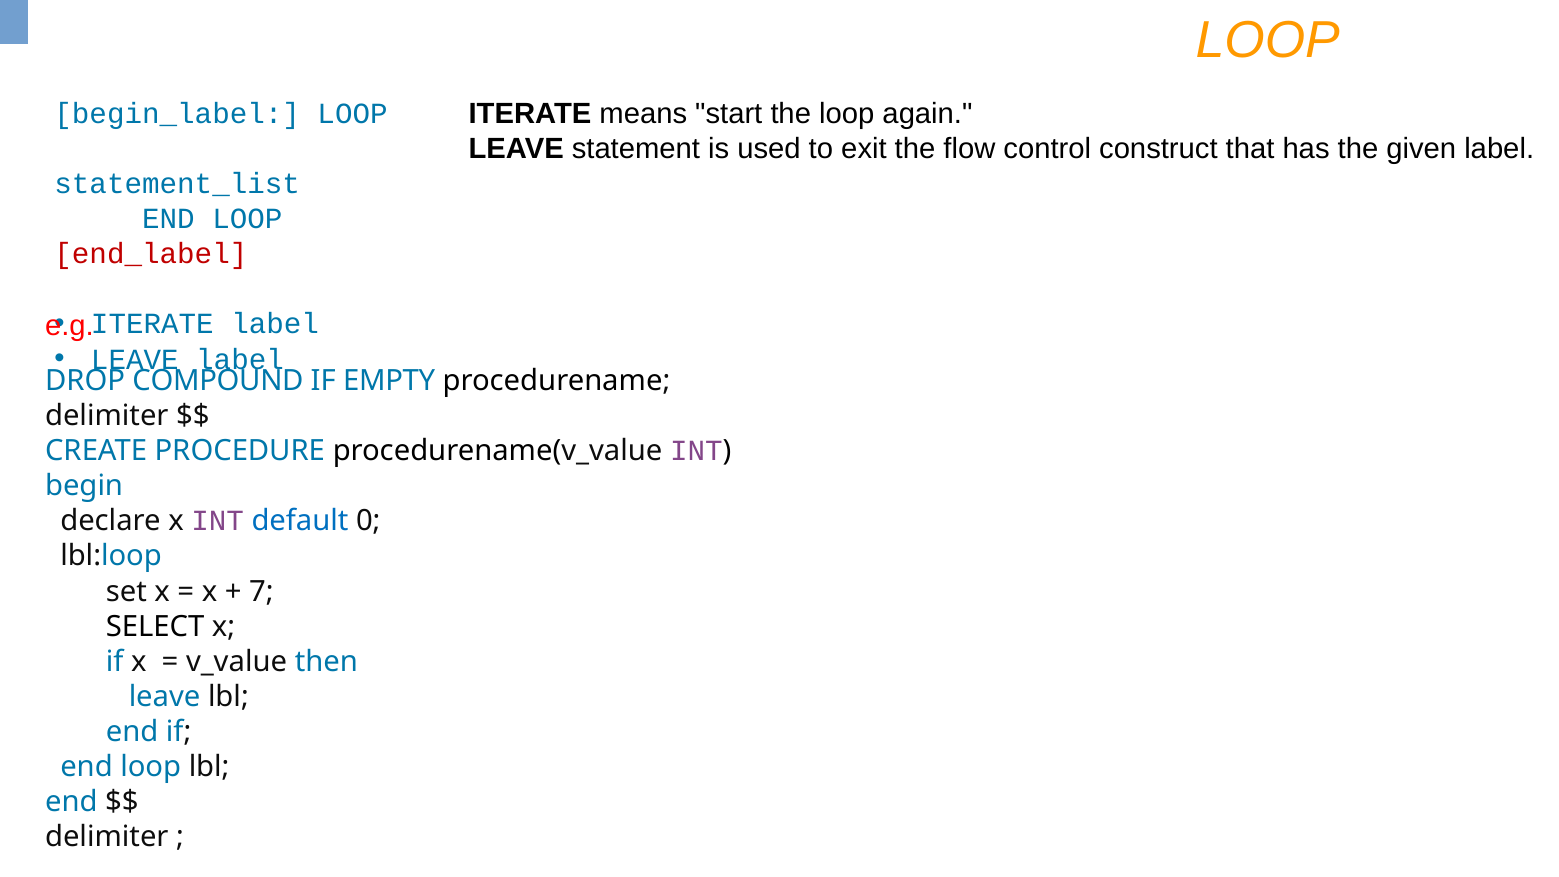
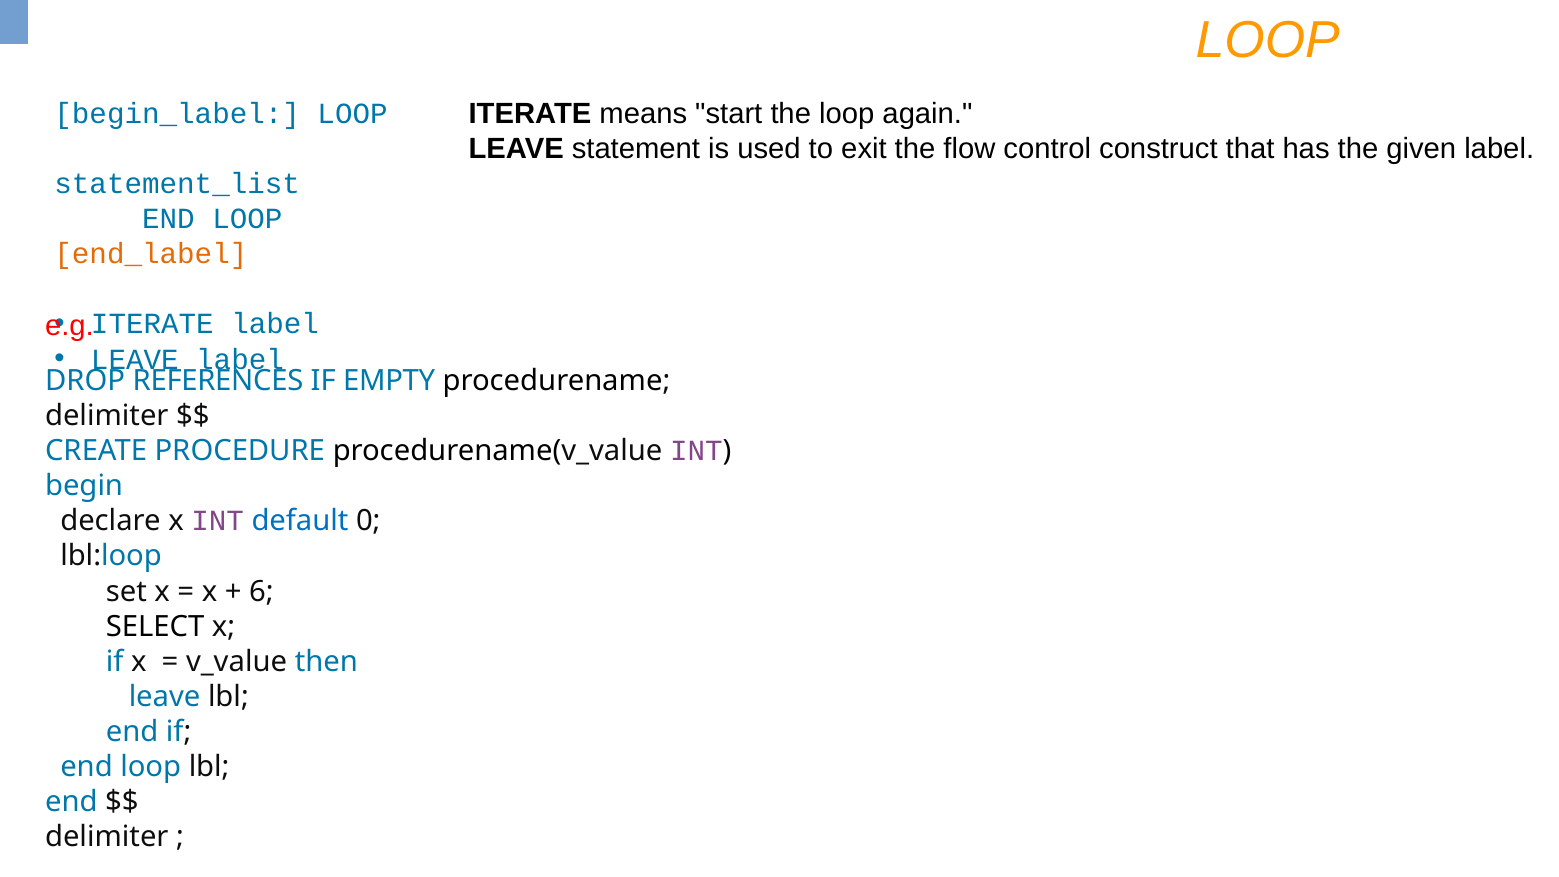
end_label colour: red -> orange (151, 254)
COMPOUND: COMPOUND -> REFERENCES (218, 381)
7: 7 -> 6 (261, 591)
